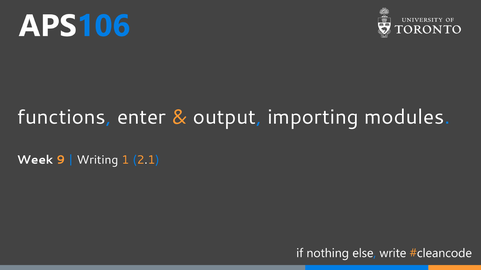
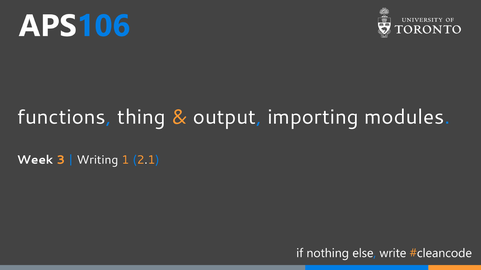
enter: enter -> thing (141, 117)
9: 9 -> 3 (61, 160)
